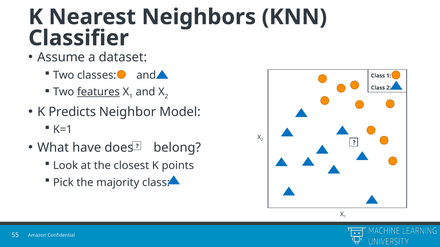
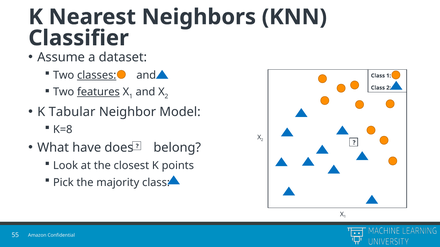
classes underline: none -> present (97, 75)
Predicts: Predicts -> Tabular (72, 112)
K=1: K=1 -> K=8 (63, 130)
